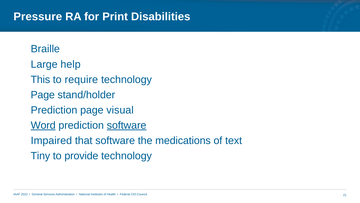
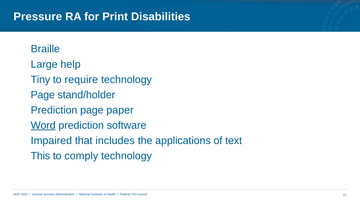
This: This -> Tiny (40, 79)
visual: visual -> paper (120, 110)
software underline: present -> none (127, 125)
that software: software -> includes (115, 140)
medications: medications -> applications (183, 140)
Tiny: Tiny -> This (40, 156)
provide: provide -> comply (81, 156)
